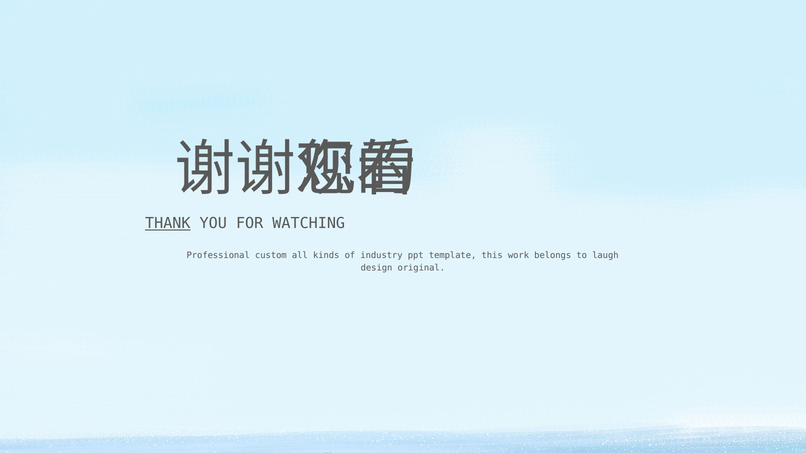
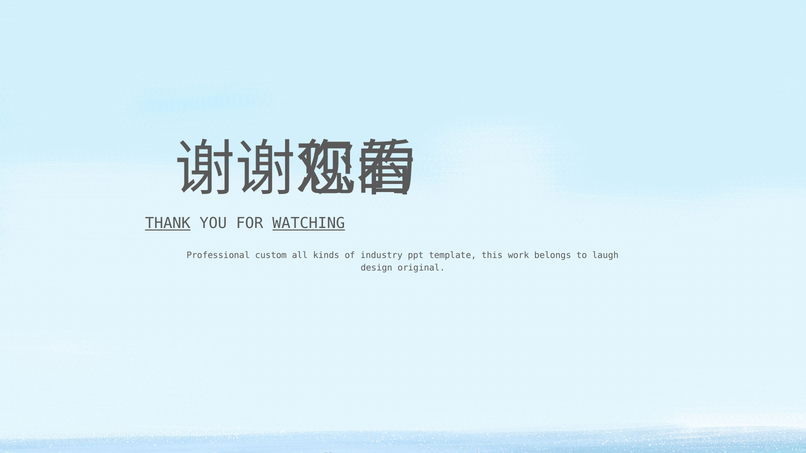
WATCHING underline: none -> present (309, 224)
